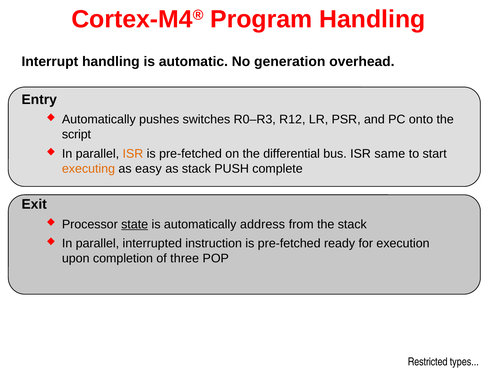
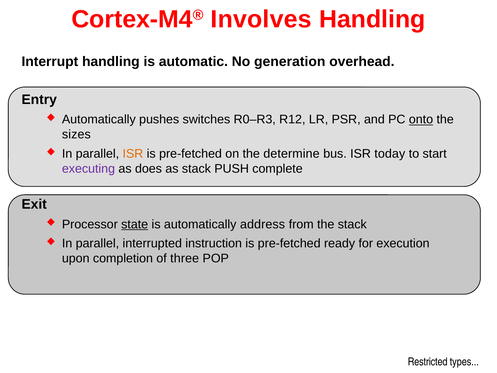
Program: Program -> Involves (261, 19)
onto underline: none -> present (421, 119)
script: script -> sizes (76, 134)
differential: differential -> determine (291, 154)
same: same -> today (390, 154)
executing colour: orange -> purple (88, 169)
easy: easy -> does (148, 169)
